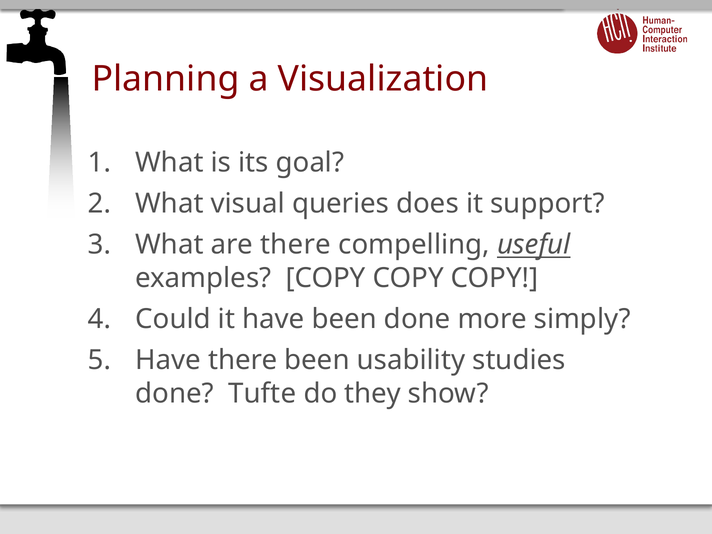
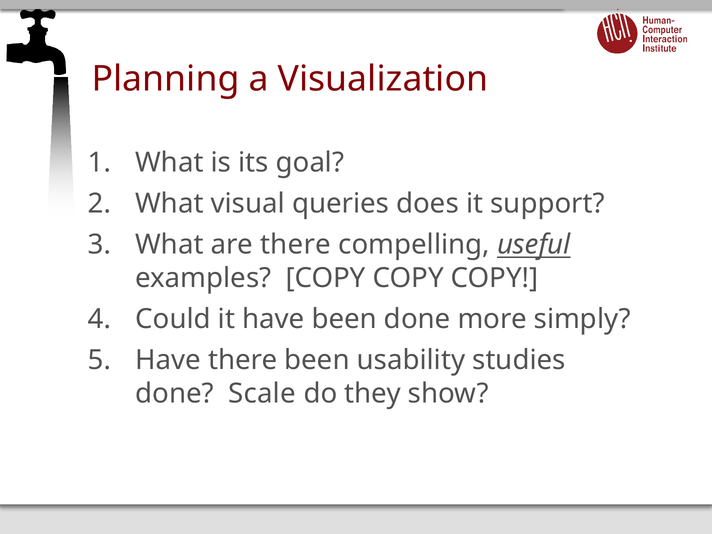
Tufte: Tufte -> Scale (262, 393)
